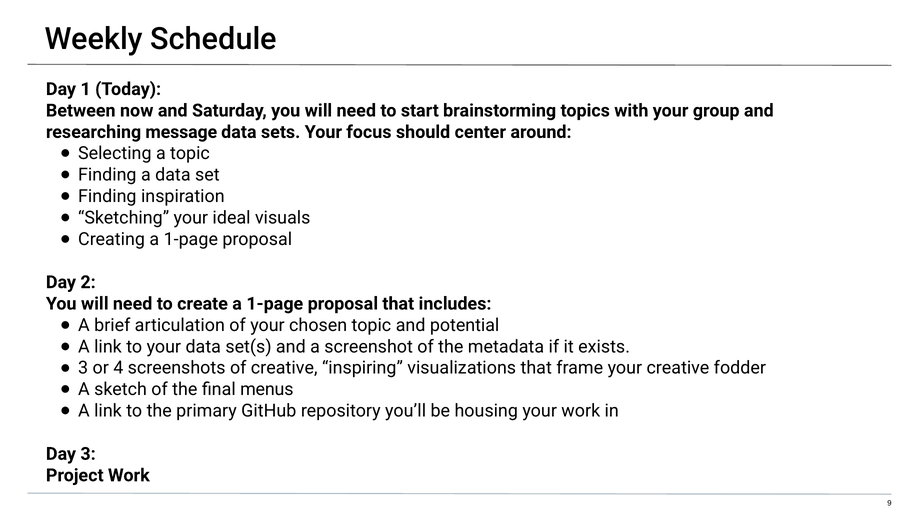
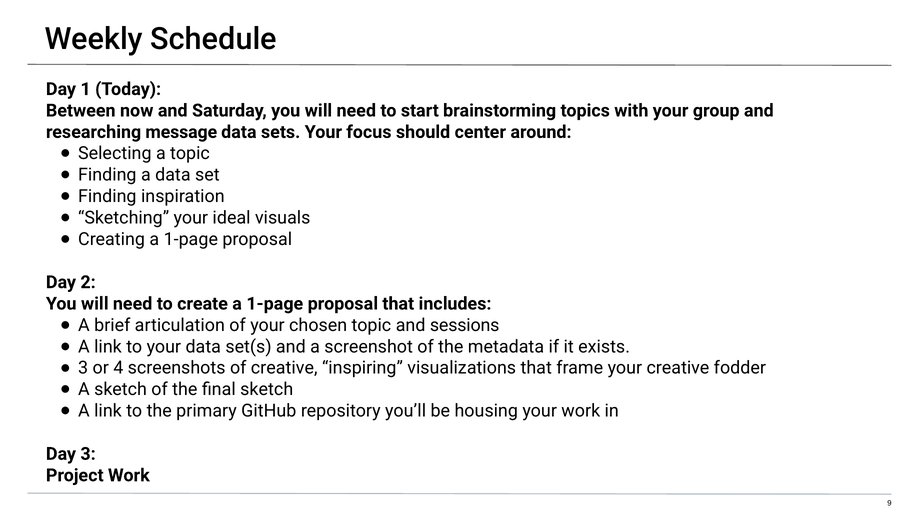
potential: potential -> sessions (465, 325)
final menus: menus -> sketch (267, 389)
